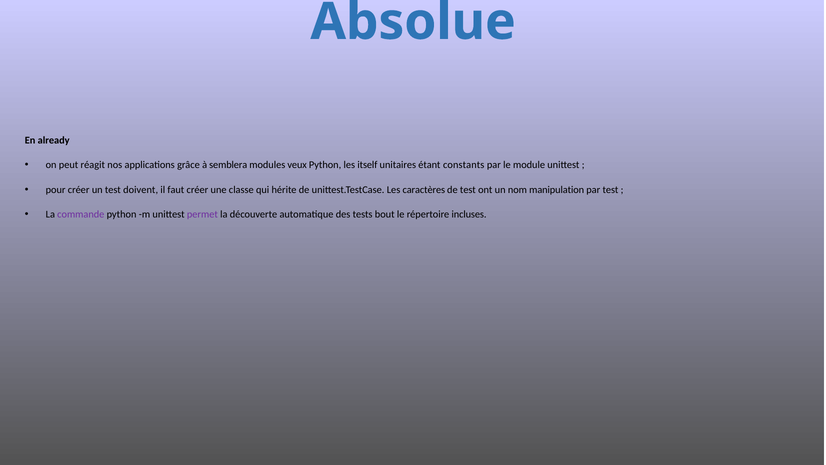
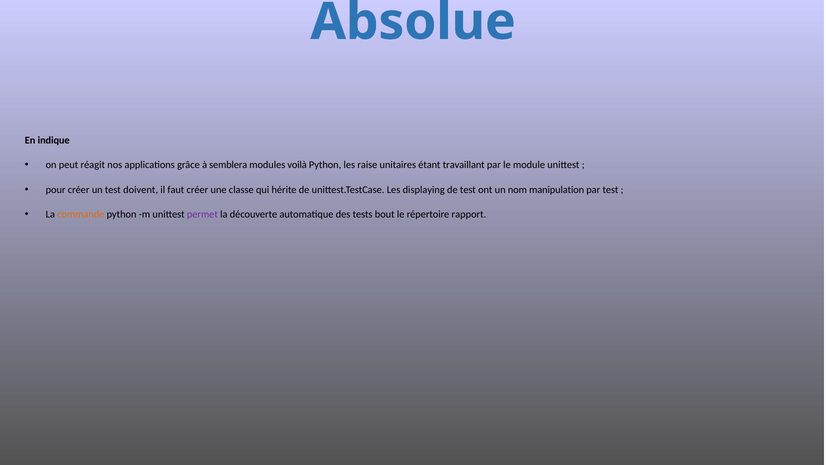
already: already -> indique (54, 140)
veux: veux -> voilà (297, 165)
itself: itself -> raise (367, 165)
constants: constants -> travaillant (464, 165)
caractères: caractères -> displaying (424, 190)
commande colour: purple -> orange (81, 214)
incluses: incluses -> rapport (469, 214)
